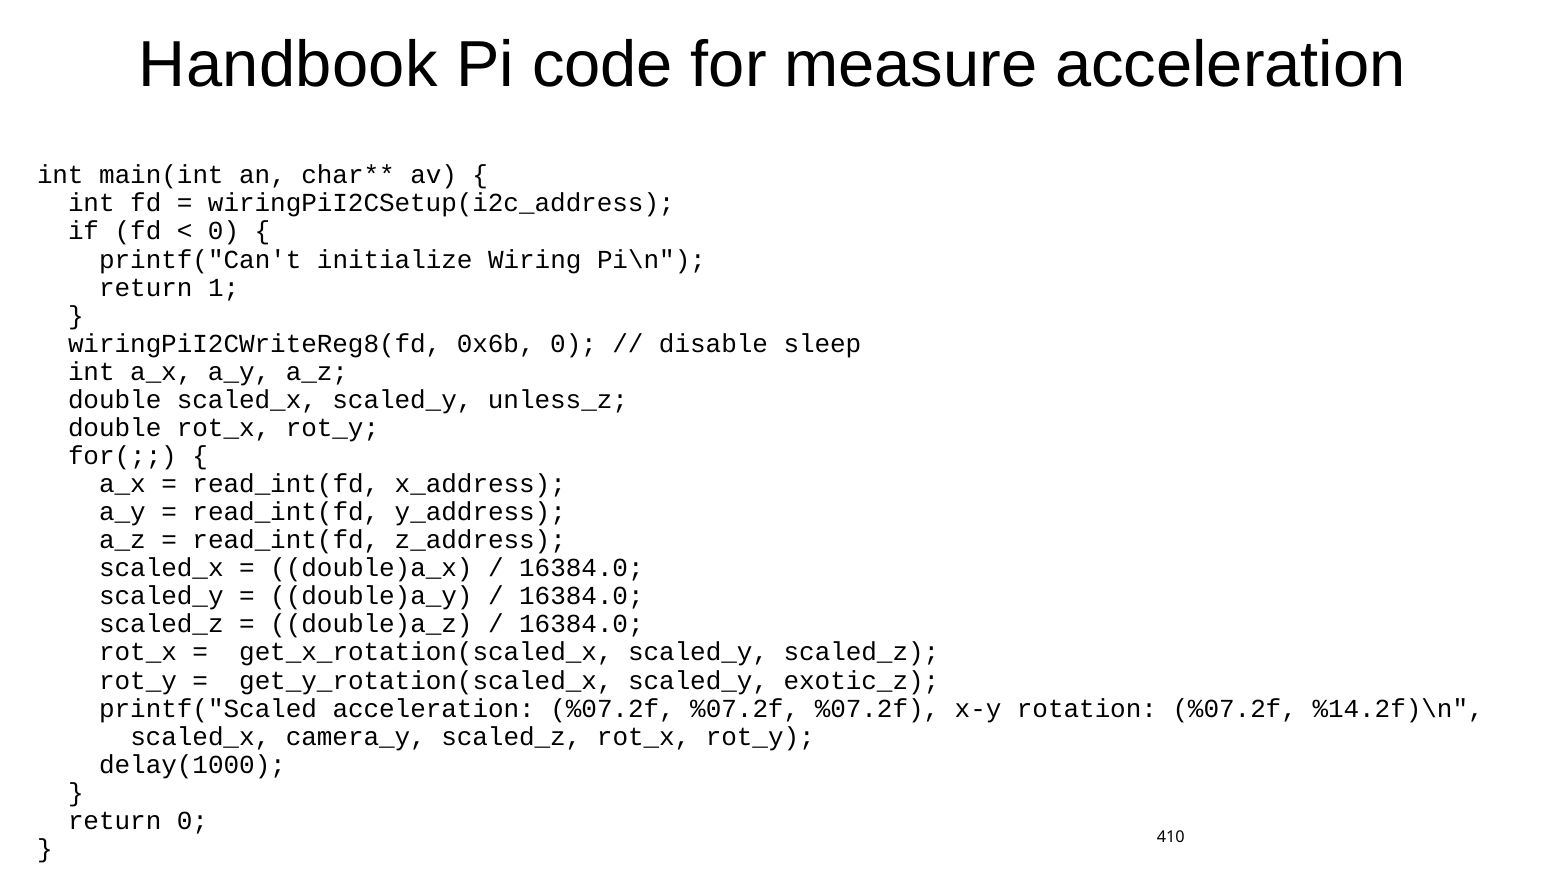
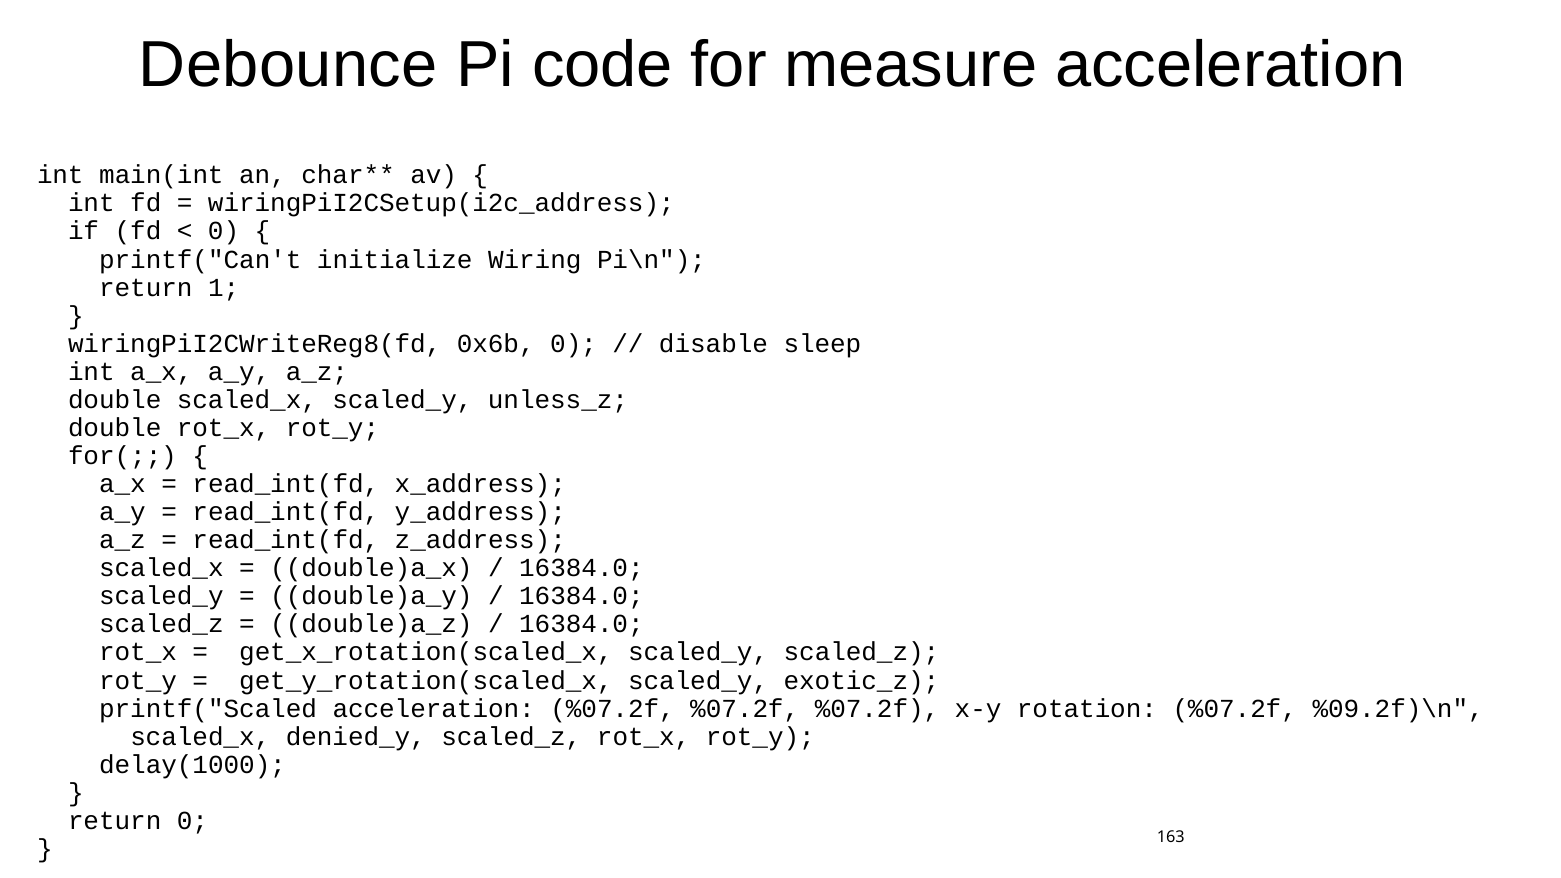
Handbook: Handbook -> Debounce (288, 66)
%14.2f)\n: %14.2f)\n -> %09.2f)\n (1398, 709)
camera_y: camera_y -> denied_y (356, 737)
410: 410 -> 163 (1171, 837)
